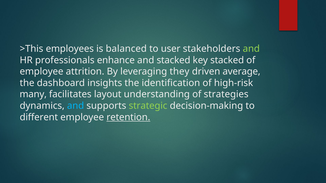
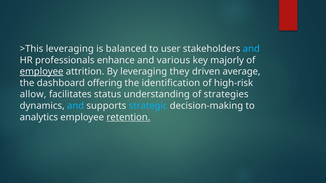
>This employees: employees -> leveraging (70, 49)
and colour: light green -> light blue (251, 49)
and stacked: stacked -> various (173, 60)
key stacked: stacked -> majorly (227, 60)
employee underline: none -> present (42, 72)
insights: insights -> offering (105, 83)
many: many -> allow (33, 95)
layout: layout -> status (108, 95)
strategic colour: light green -> light blue (148, 106)
different: different -> analytics (39, 117)
